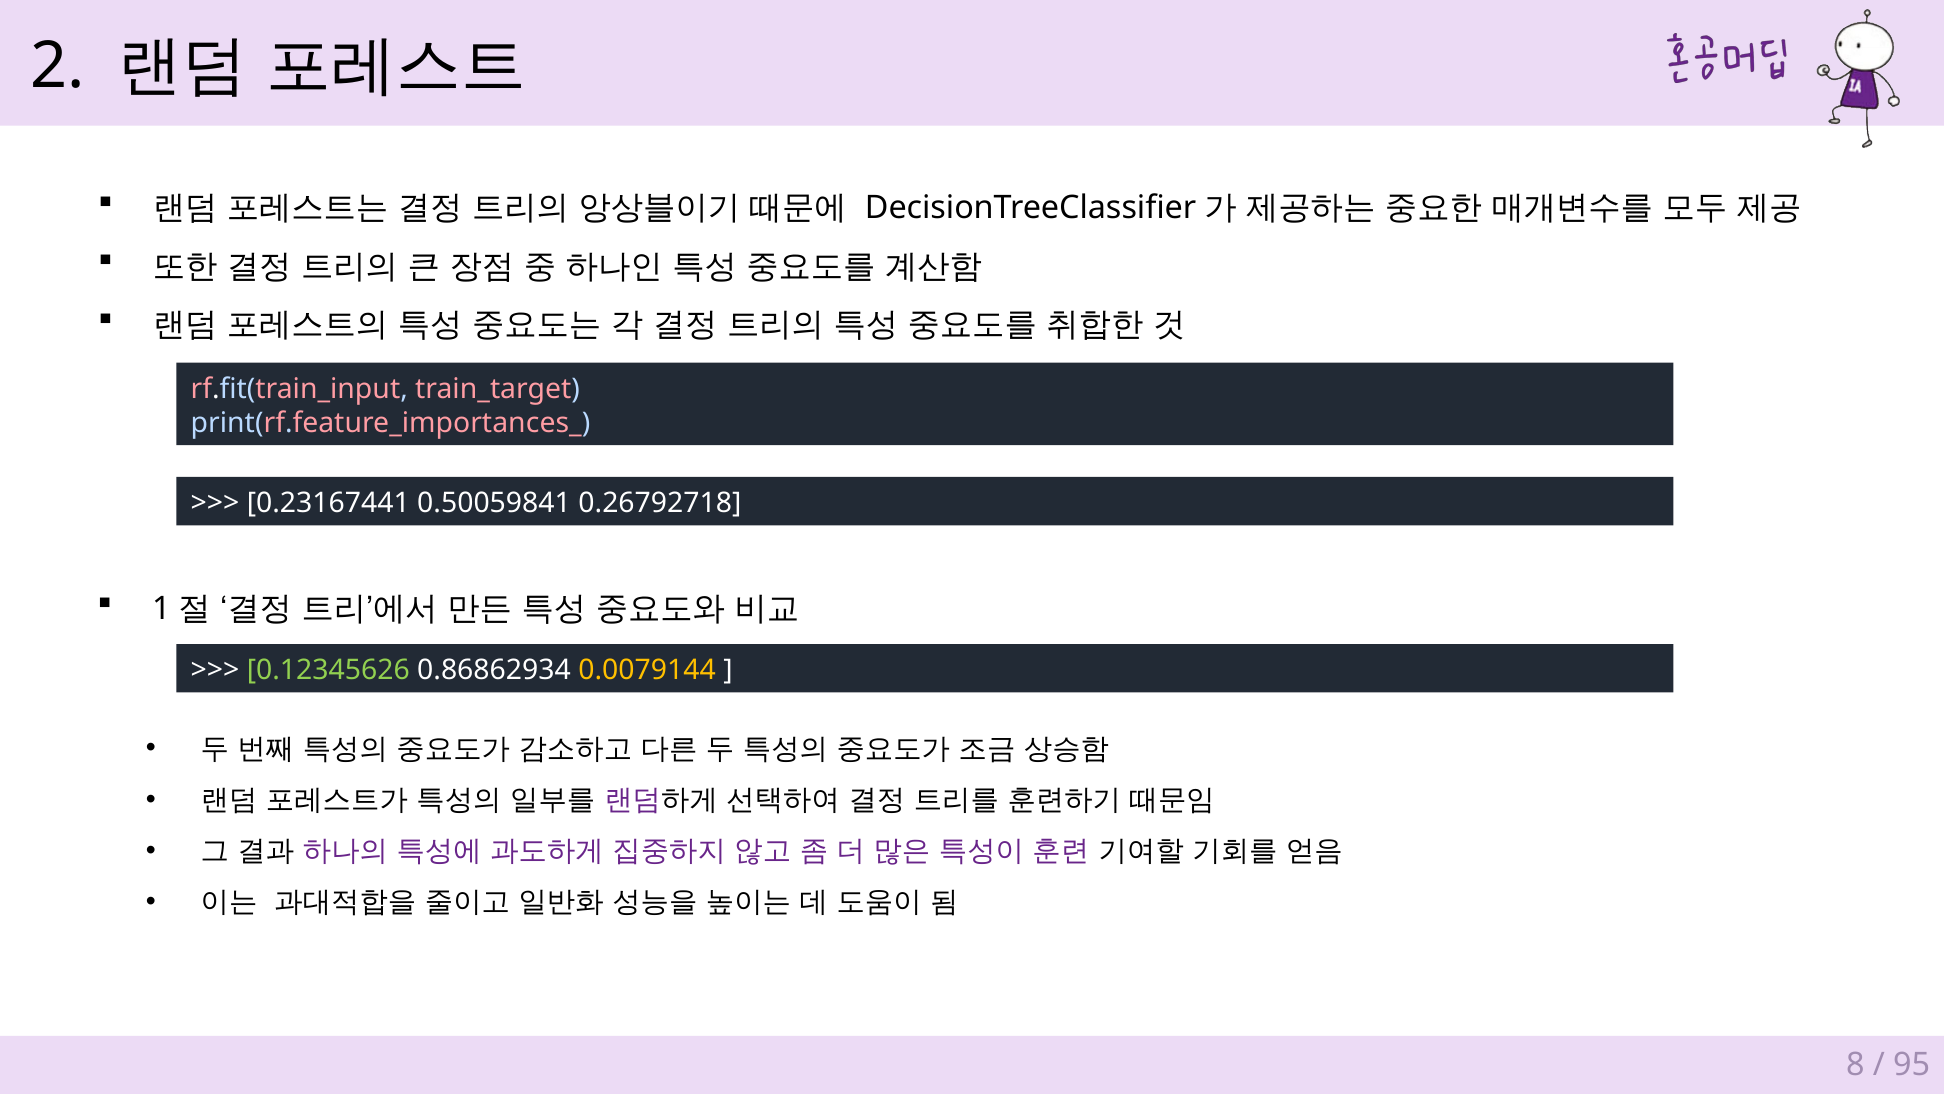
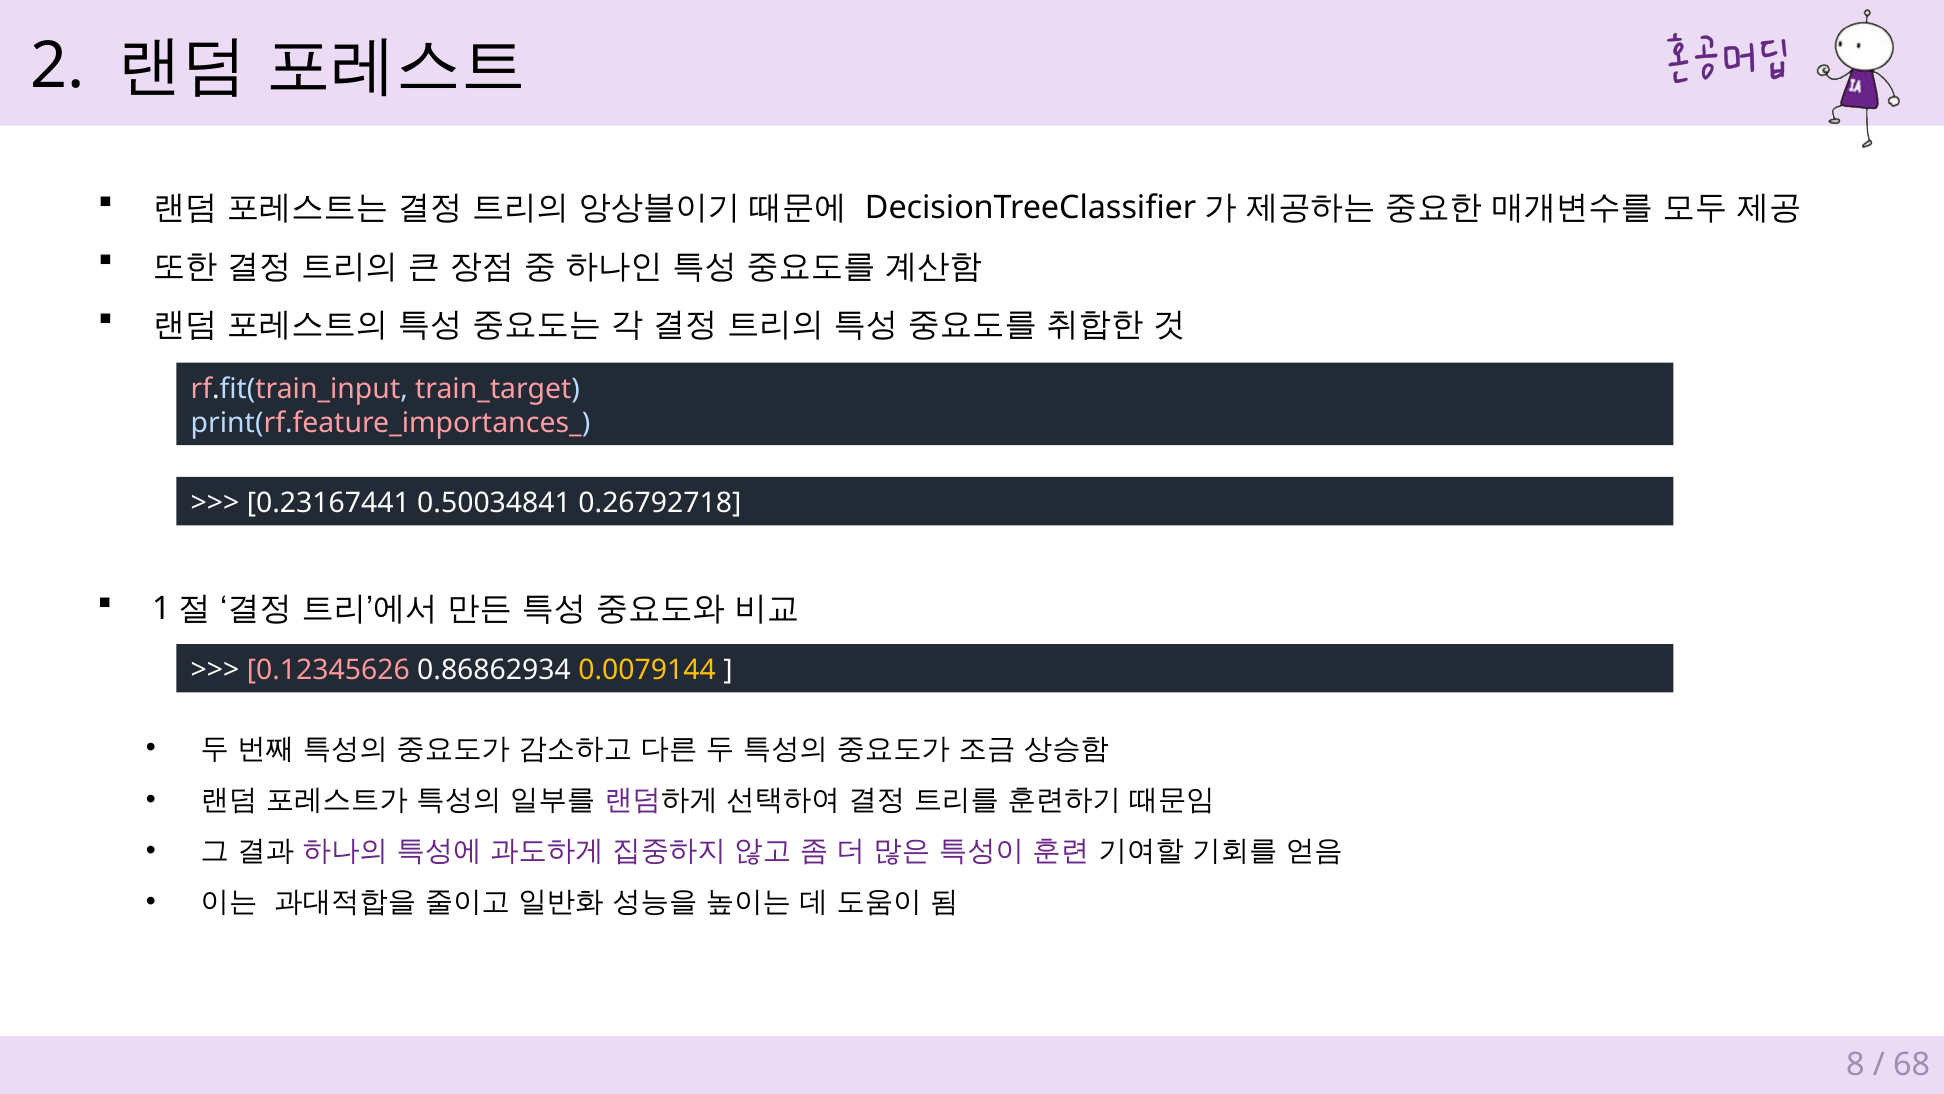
0.50059841: 0.50059841 -> 0.50034841 (494, 503)
0.12345626 colour: light green -> pink (328, 670)
95: 95 -> 68 (1912, 1064)
